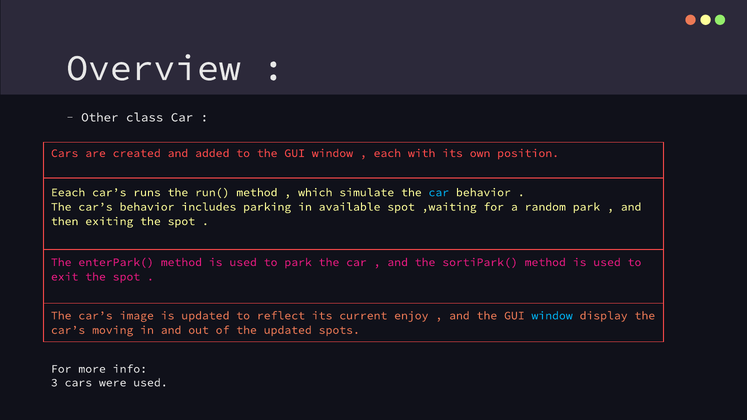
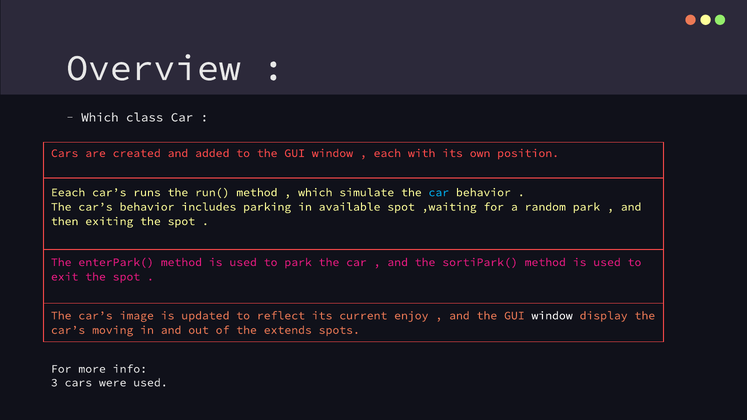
Other: Other -> Which (100, 117)
window colour: light blue -> white (552, 316)
the updated: updated -> extends (288, 330)
